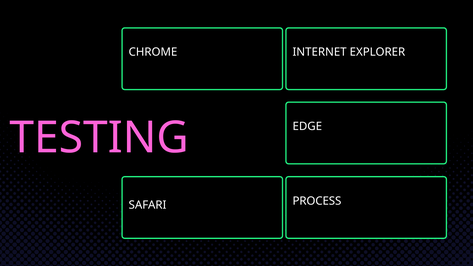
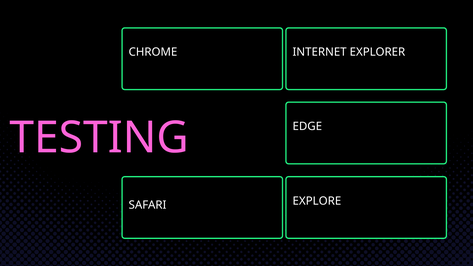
PROCESS: PROCESS -> EXPLORE (317, 201)
